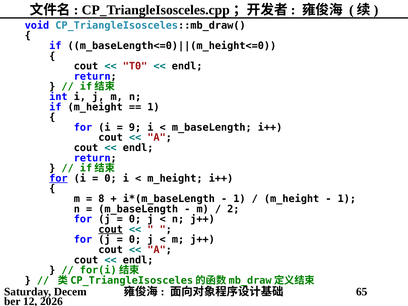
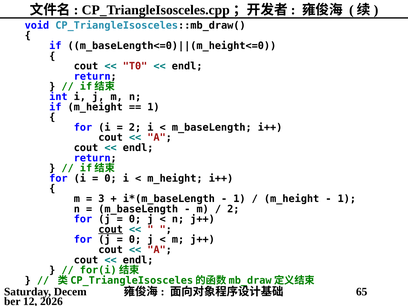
9: 9 -> 2 (135, 127)
for underline: present -> none (58, 178)
8: 8 -> 3 (101, 199)
